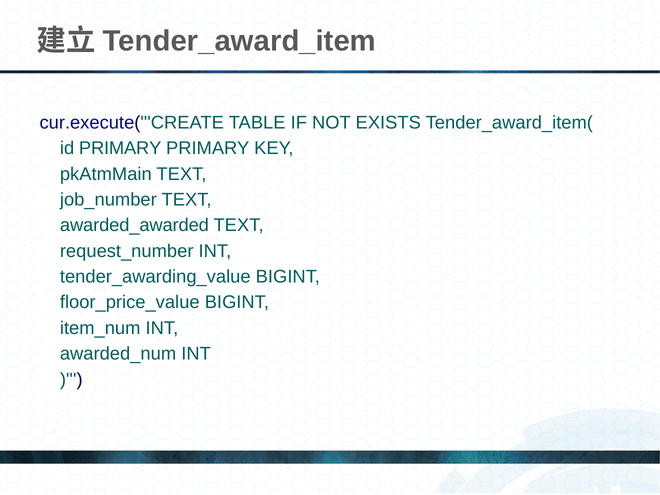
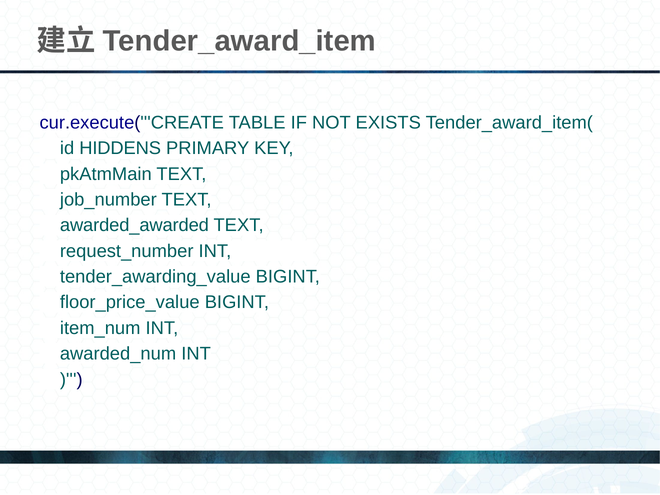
id PRIMARY: PRIMARY -> HIDDENS (120, 148)
